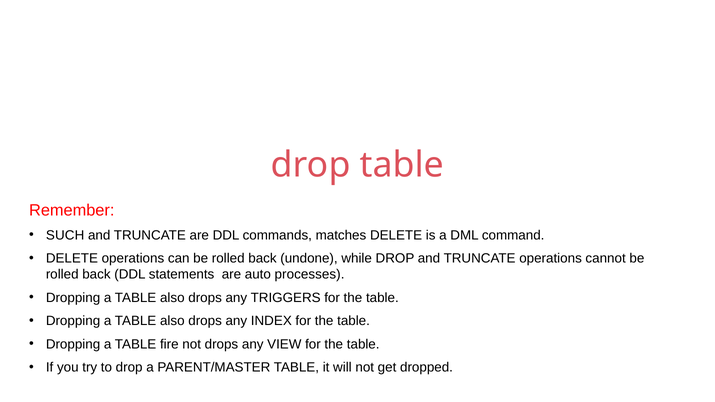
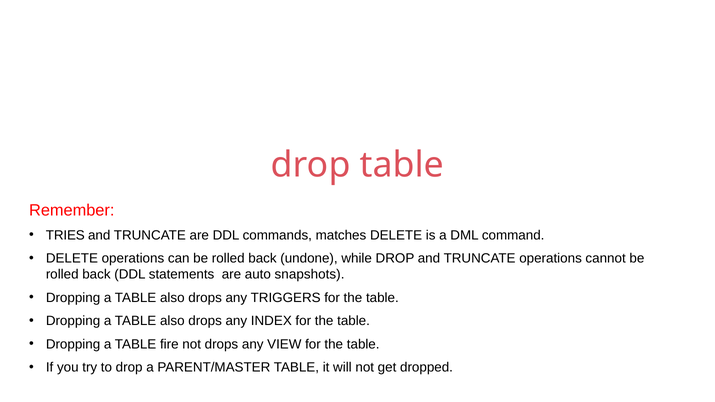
SUCH: SUCH -> TRIES (65, 235)
processes: processes -> snapshots (310, 275)
